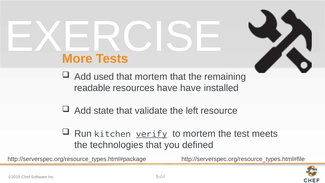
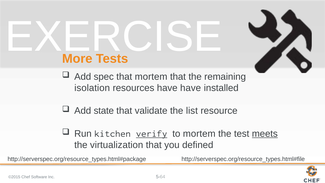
used: used -> spec (104, 77)
readable: readable -> isolation (92, 88)
left: left -> list (192, 111)
meets underline: none -> present (265, 133)
technologies: technologies -> virtualization (117, 145)
